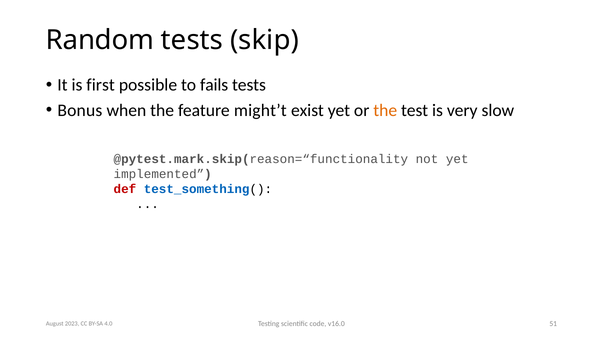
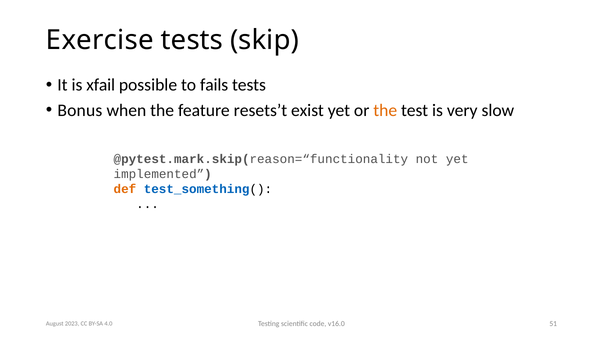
Random: Random -> Exercise (100, 40)
first: first -> xfail (101, 85)
might’t: might’t -> resets’t (260, 110)
def colour: red -> orange (125, 189)
